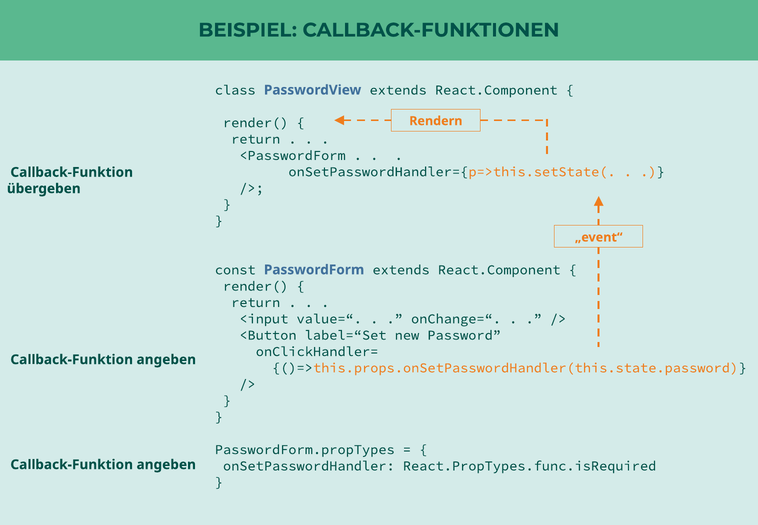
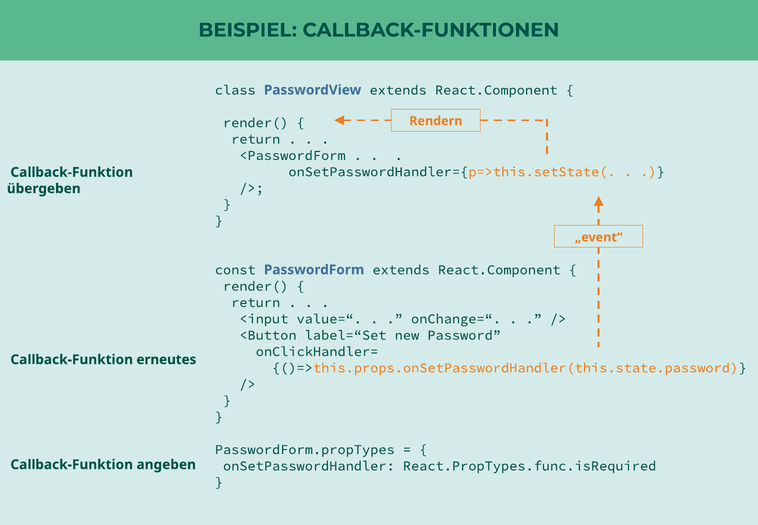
angeben: angeben -> erneutes (166, 359)
